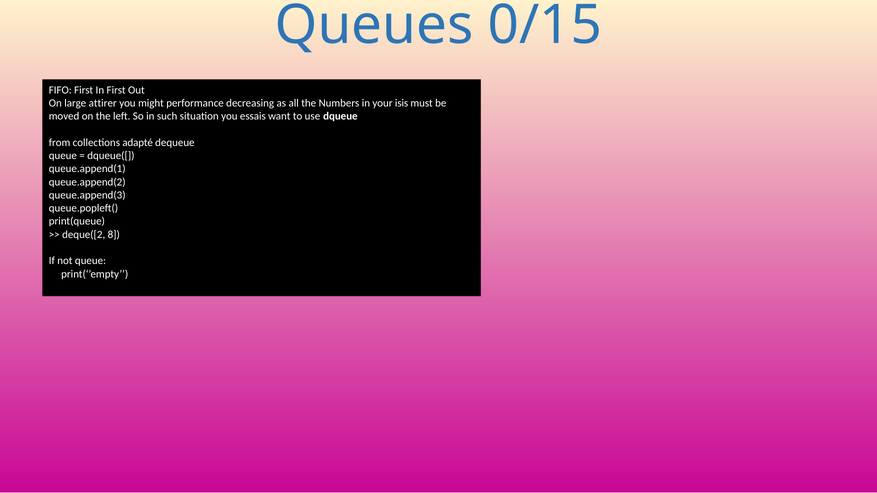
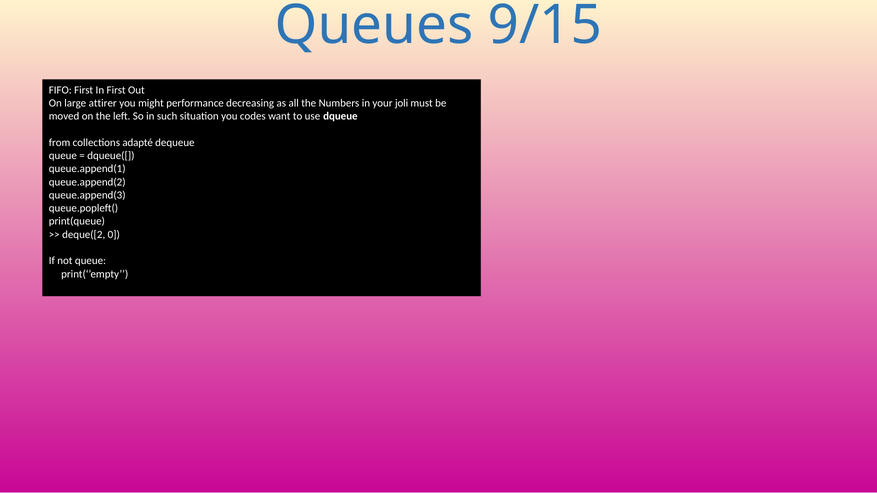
0/15: 0/15 -> 9/15 (545, 25)
isis: isis -> joli (402, 103)
essais: essais -> codes (253, 116)
8: 8 -> 0 (114, 235)
